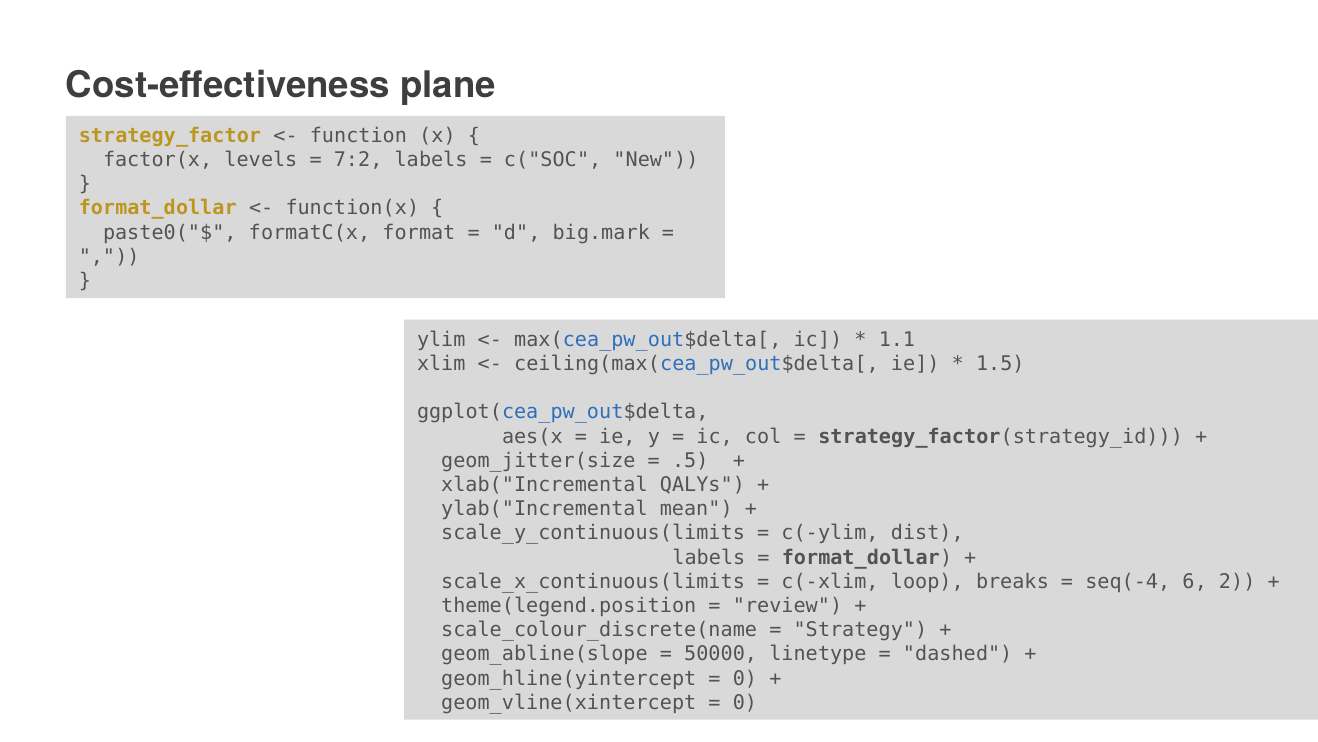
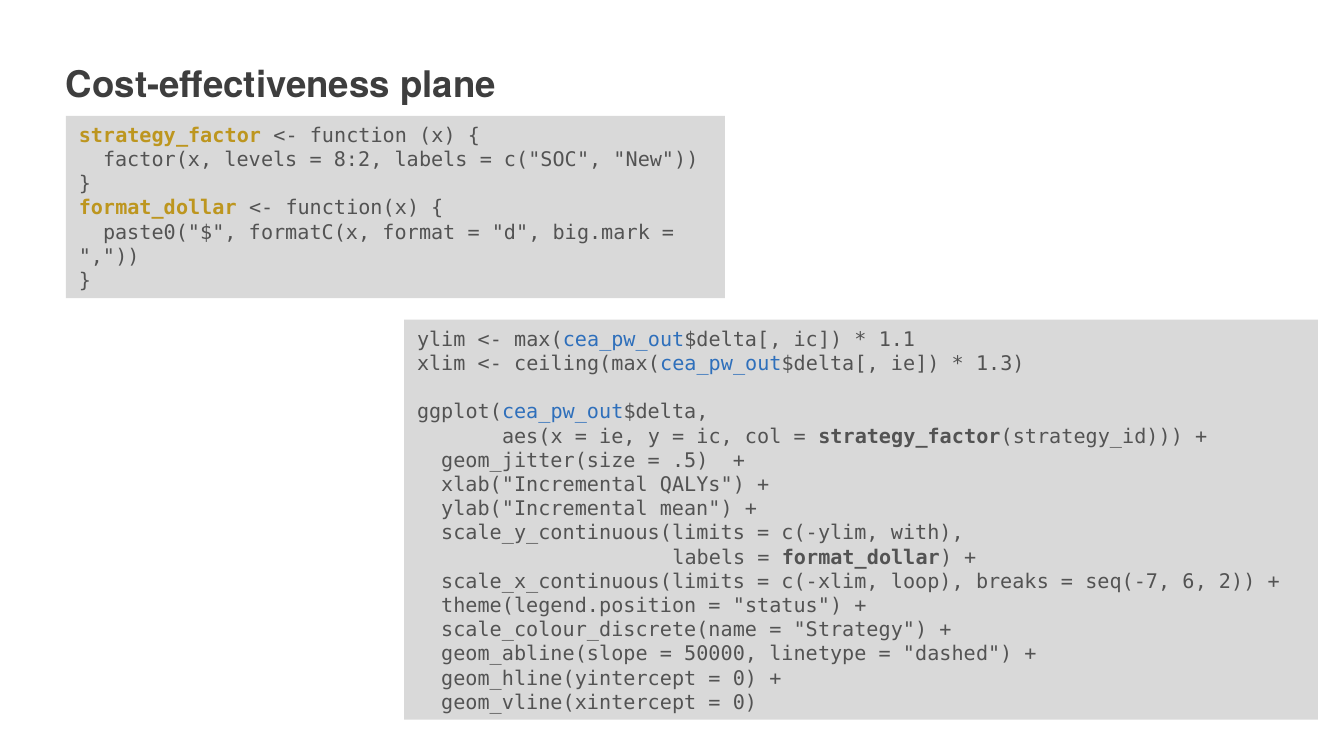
7:2: 7:2 -> 8:2 (358, 160)
1.5: 1.5 -> 1.3 (1000, 363)
dist: dist -> with (927, 533)
seq(-4: seq(-4 -> seq(-7 (1128, 581)
review: review -> status (788, 605)
